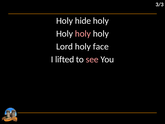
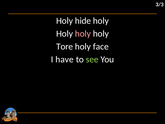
Lord: Lord -> Tore (65, 46)
lifted: lifted -> have (65, 59)
see colour: pink -> light green (92, 59)
